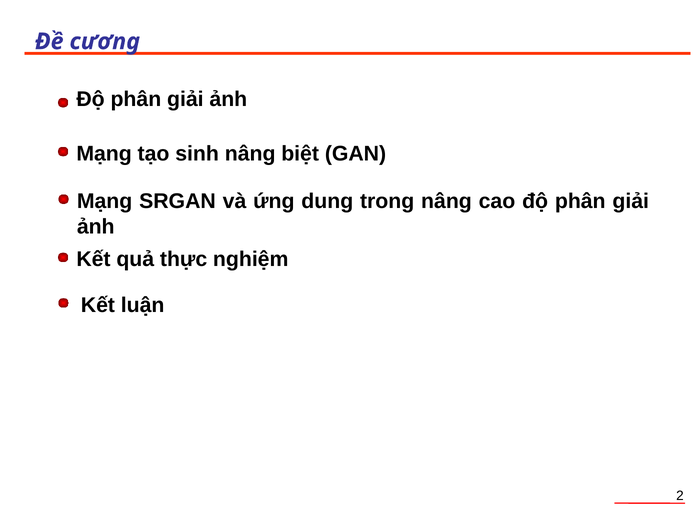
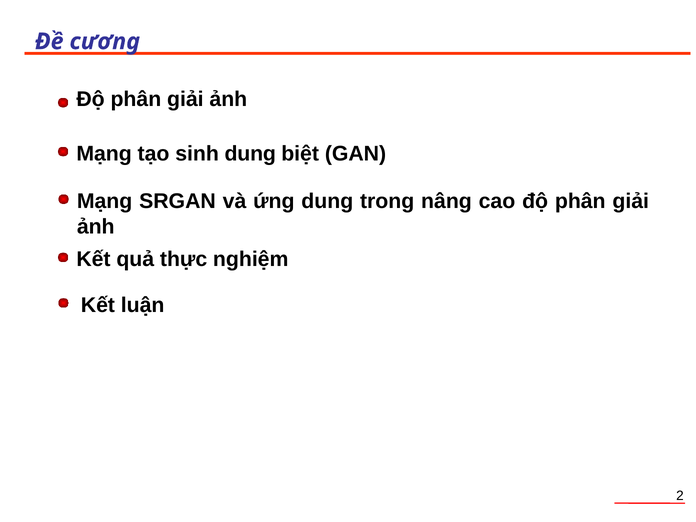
sinh nâng: nâng -> dung (250, 154)
